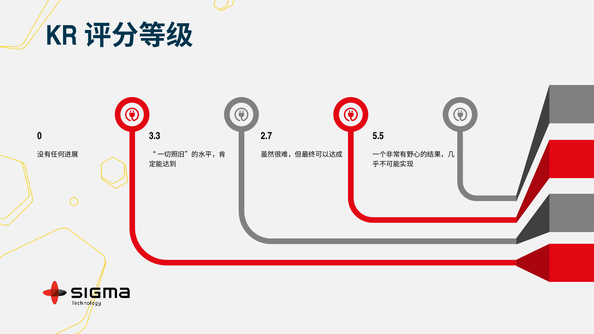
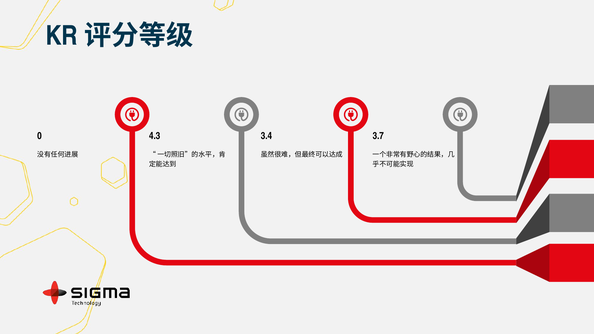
3.3: 3.3 -> 4.3 (155, 136)
2.7: 2.7 -> 3.4 (266, 136)
5.5: 5.5 -> 3.7 (378, 136)
